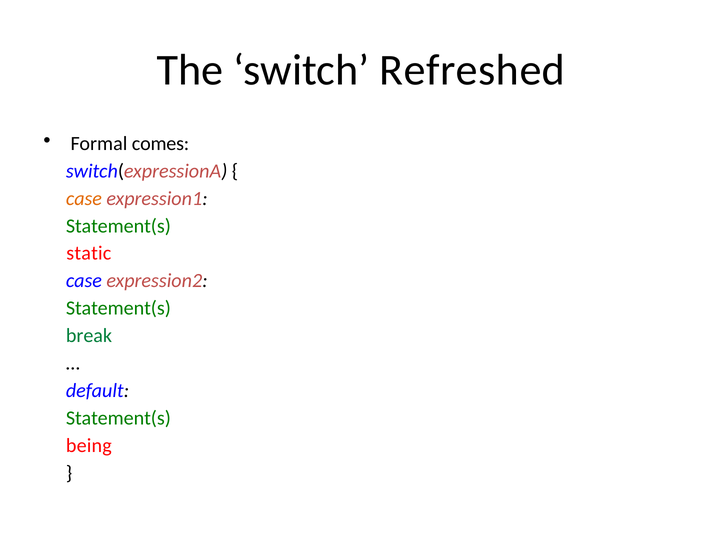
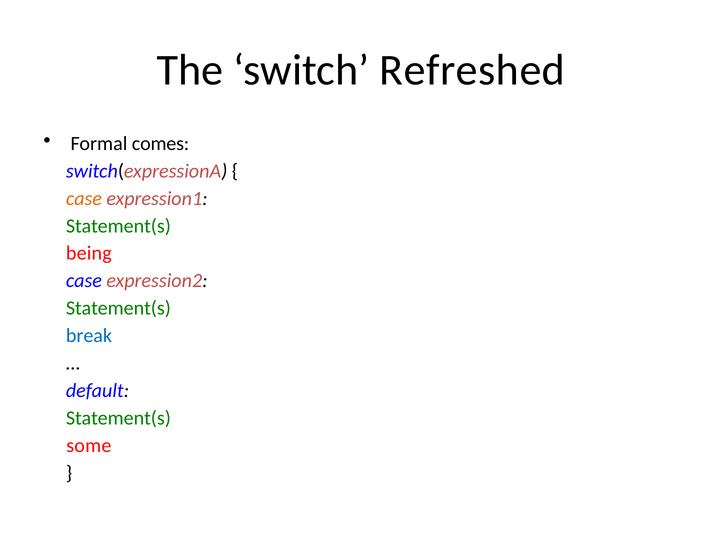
static: static -> being (89, 253)
break colour: green -> blue (89, 336)
being: being -> some (89, 446)
